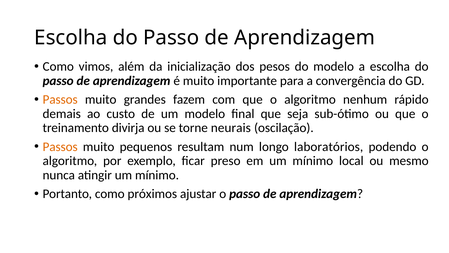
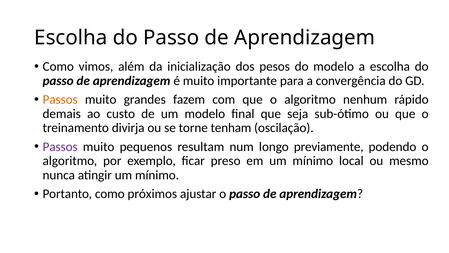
neurais: neurais -> tenham (231, 128)
Passos colour: orange -> purple (60, 146)
laboratórios: laboratórios -> previamente (329, 146)
